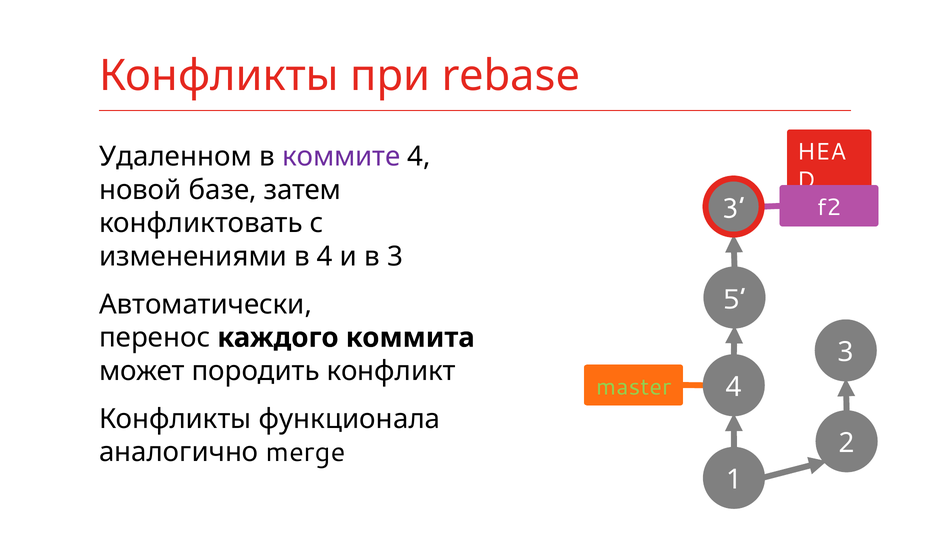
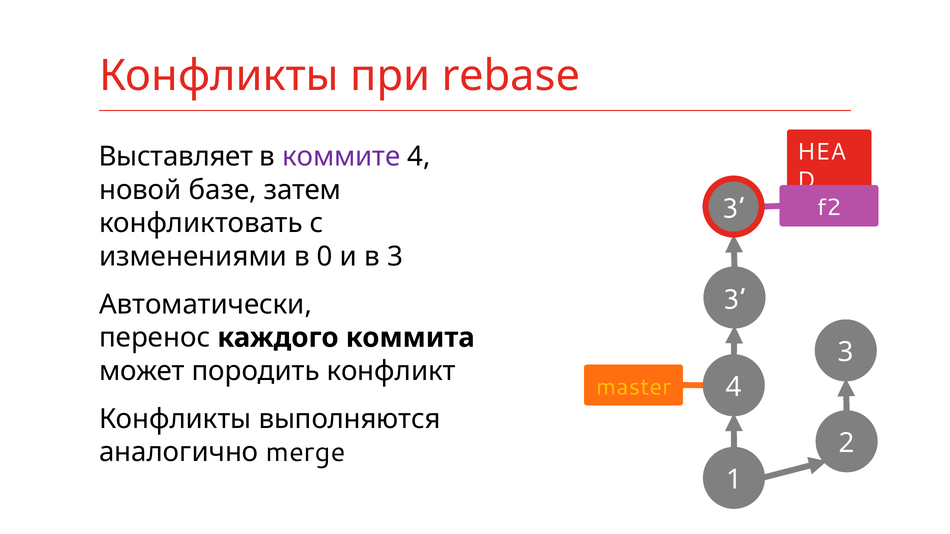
Удаленном: Удаленном -> Выставляет (176, 157)
в 4: 4 -> 0 (325, 257)
5: 5 -> 3 (734, 300)
master colour: light green -> yellow (634, 387)
функционала: функционала -> выполняются (350, 419)
